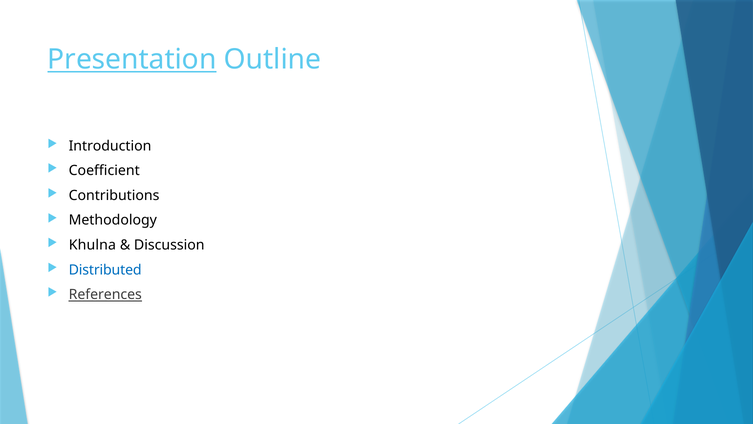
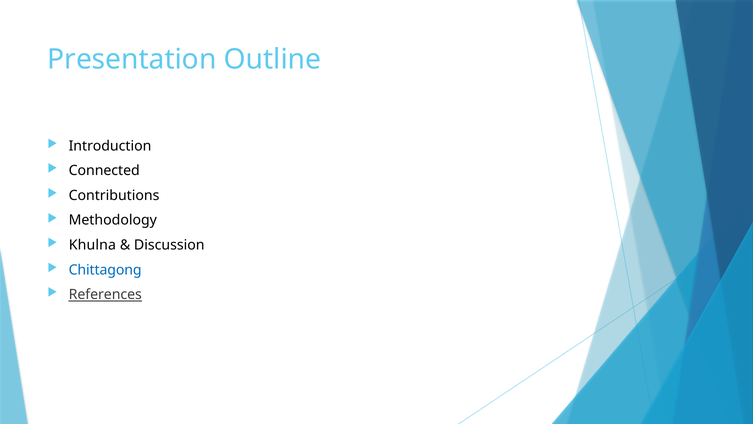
Presentation underline: present -> none (132, 59)
Coefficient: Coefficient -> Connected (104, 171)
Distributed: Distributed -> Chittagong (105, 270)
